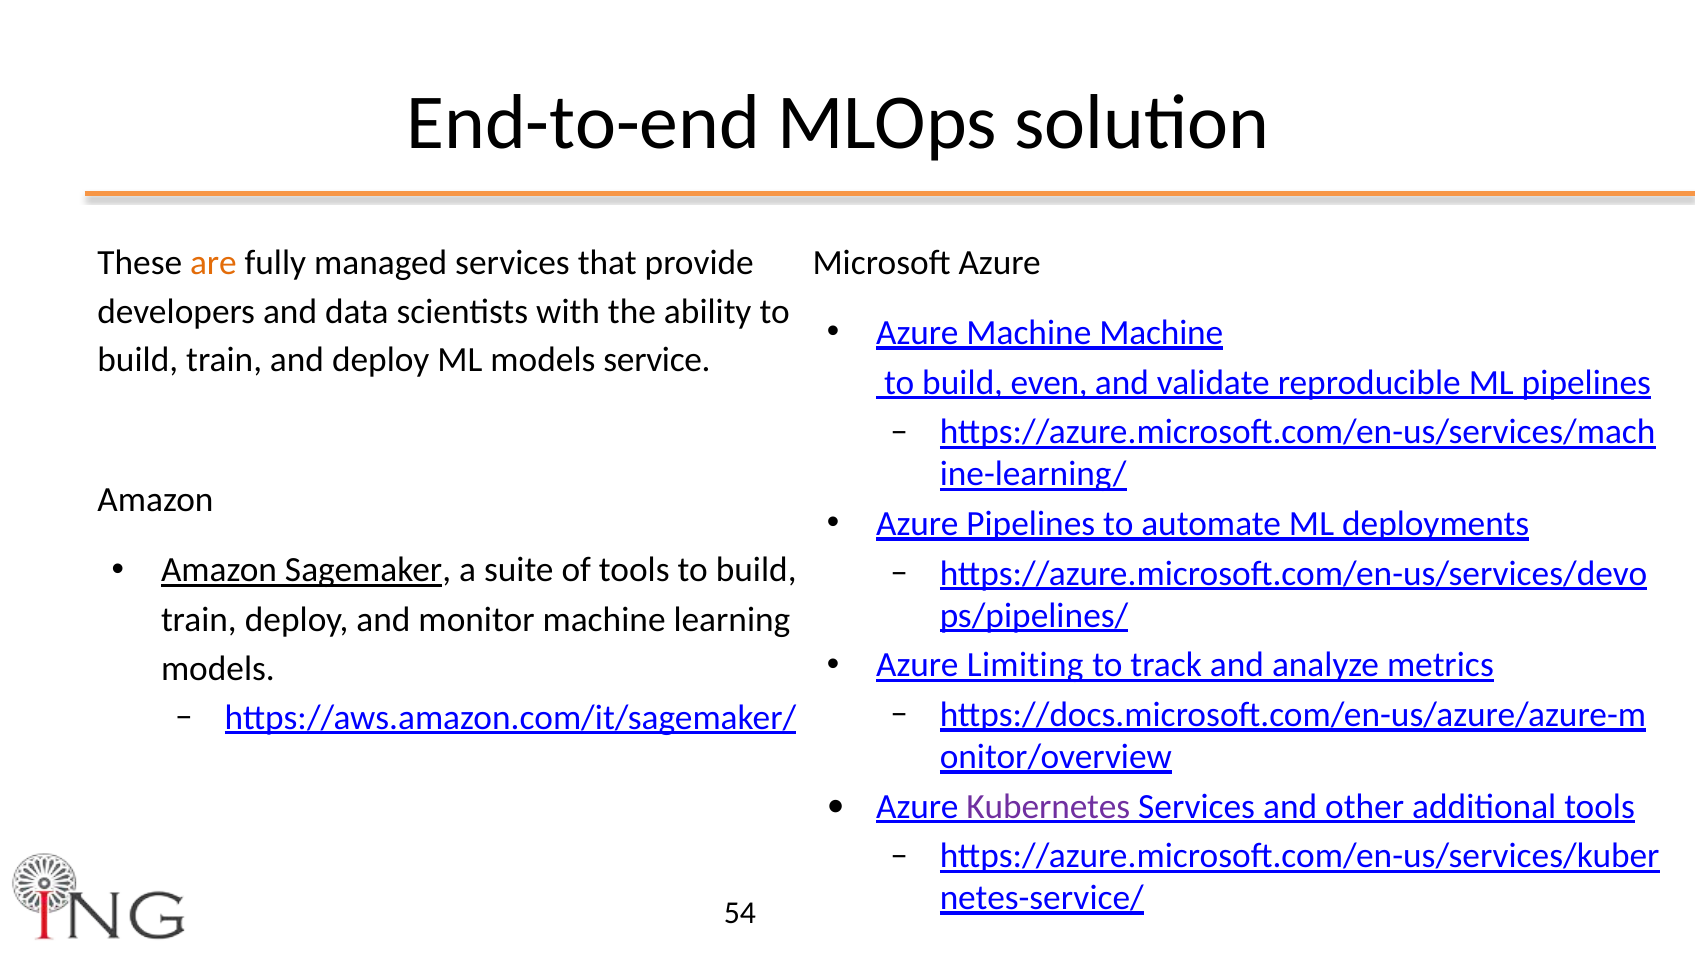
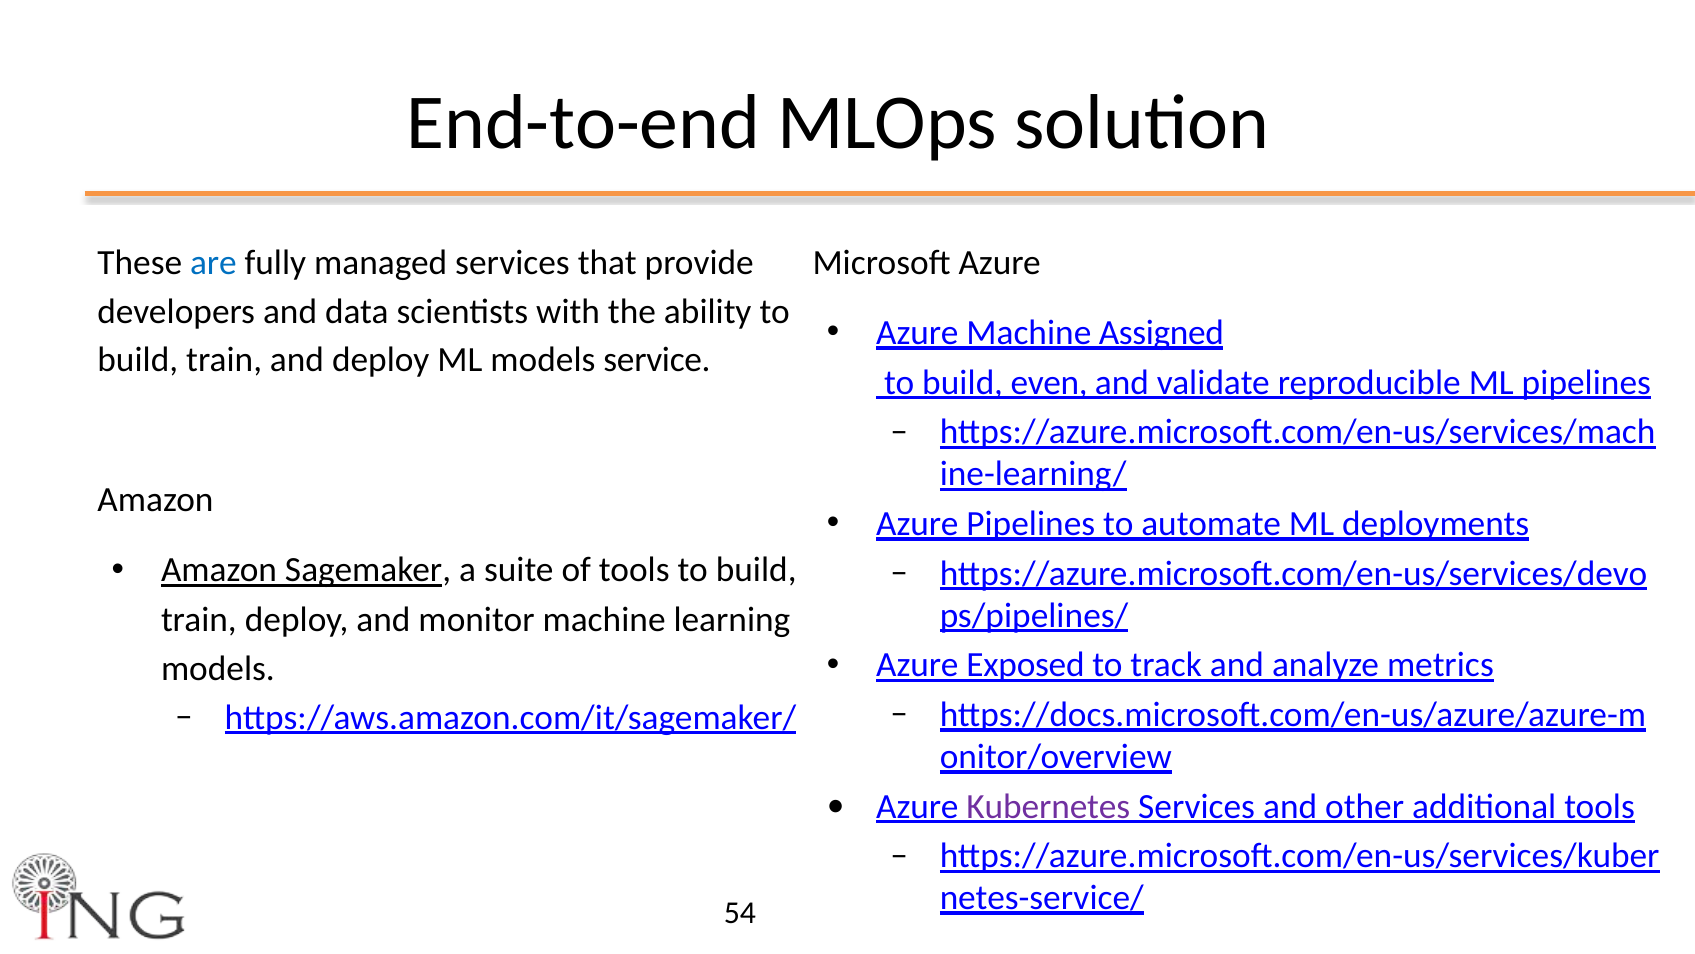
are colour: orange -> blue (213, 263)
Machine Machine: Machine -> Assigned (1161, 333)
Limiting: Limiting -> Exposed (1026, 665)
